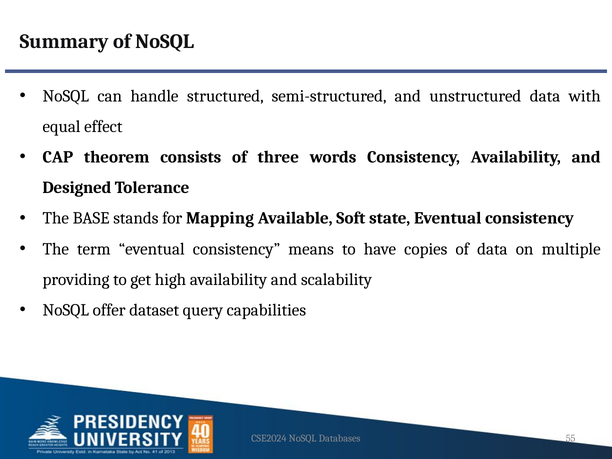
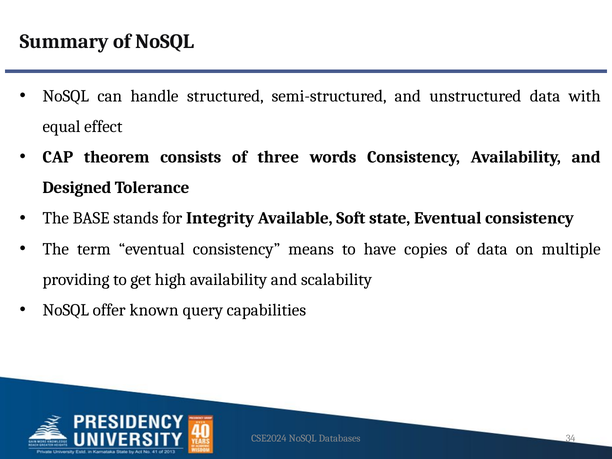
Mapping: Mapping -> Integrity (220, 218)
dataset: dataset -> known (154, 310)
55: 55 -> 34 (571, 438)
